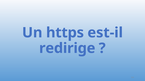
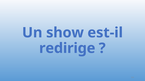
https: https -> show (65, 33)
